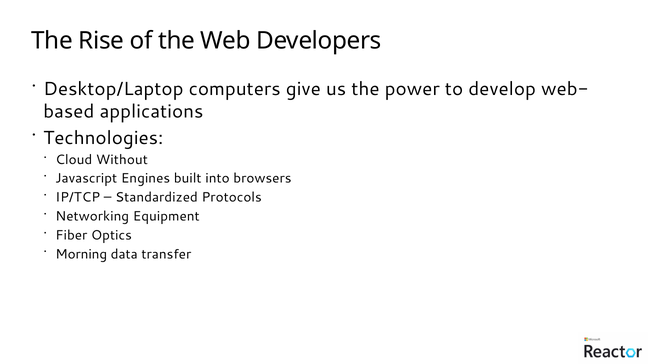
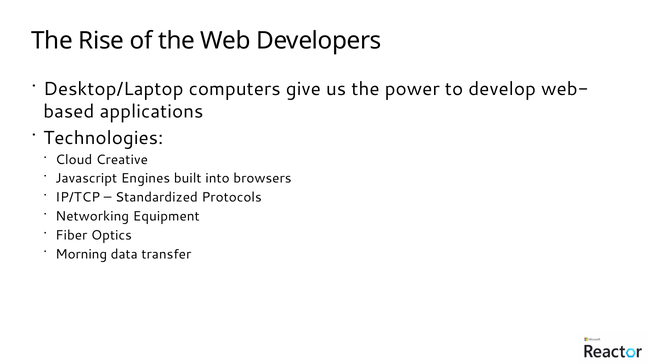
Without: Without -> Creative (122, 160)
